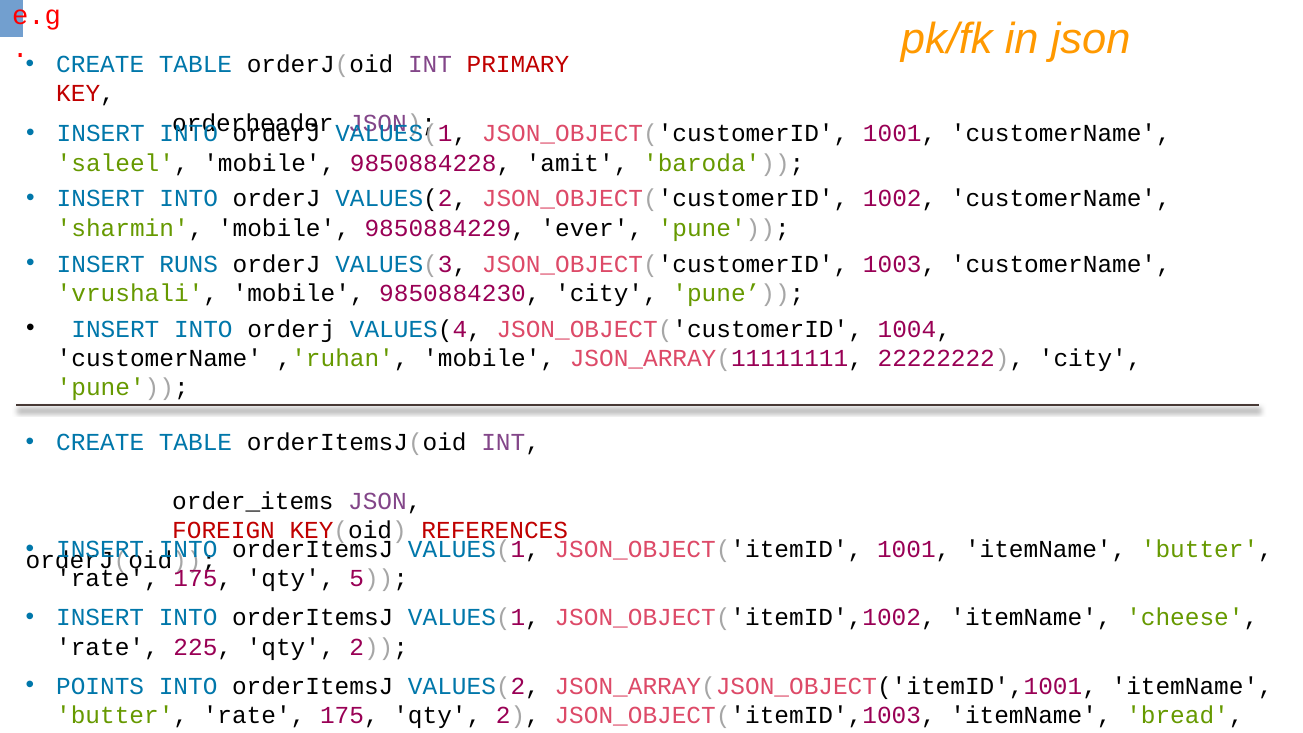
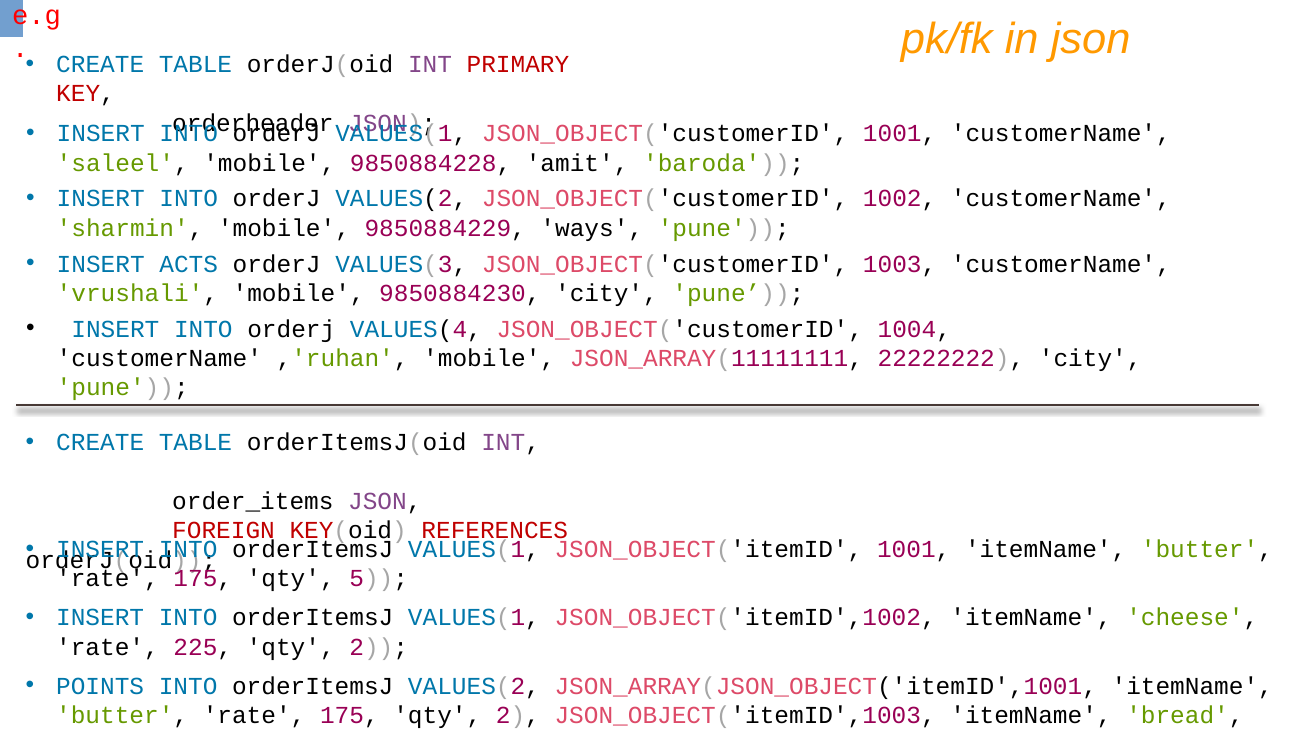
ever: ever -> ways (592, 228)
RUNS: RUNS -> ACTS (189, 264)
